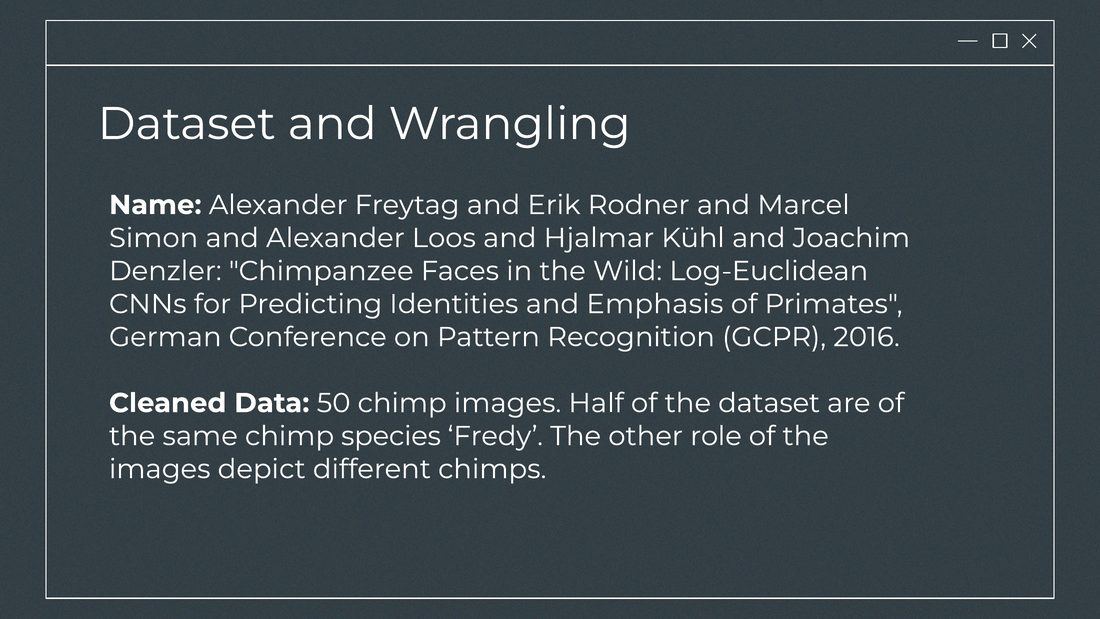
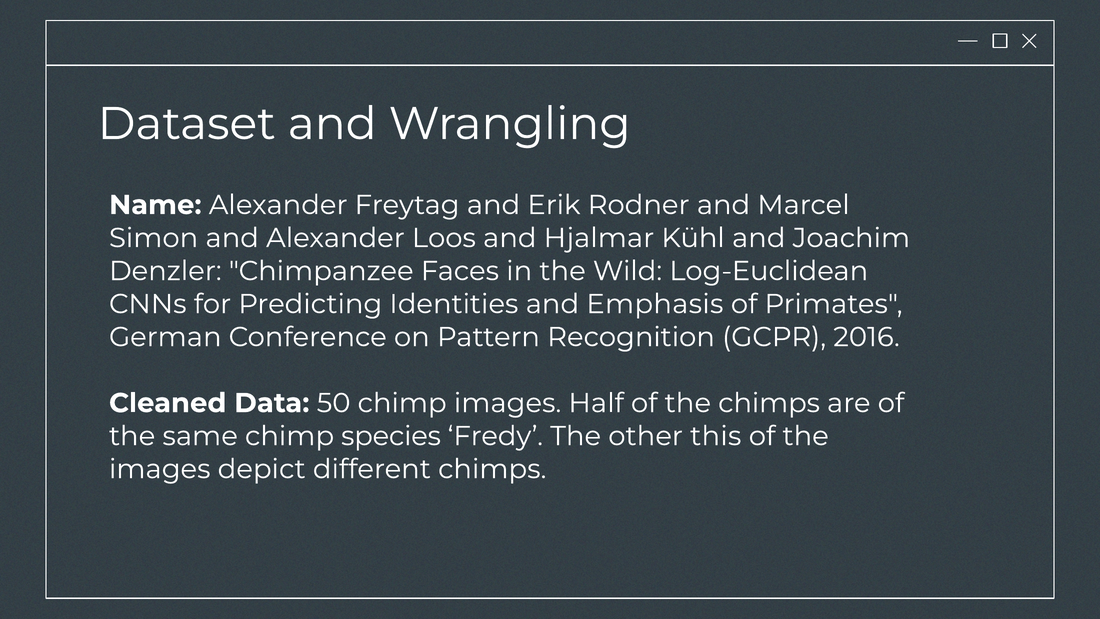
the dataset: dataset -> chimps (769, 403)
role: role -> this (716, 436)
